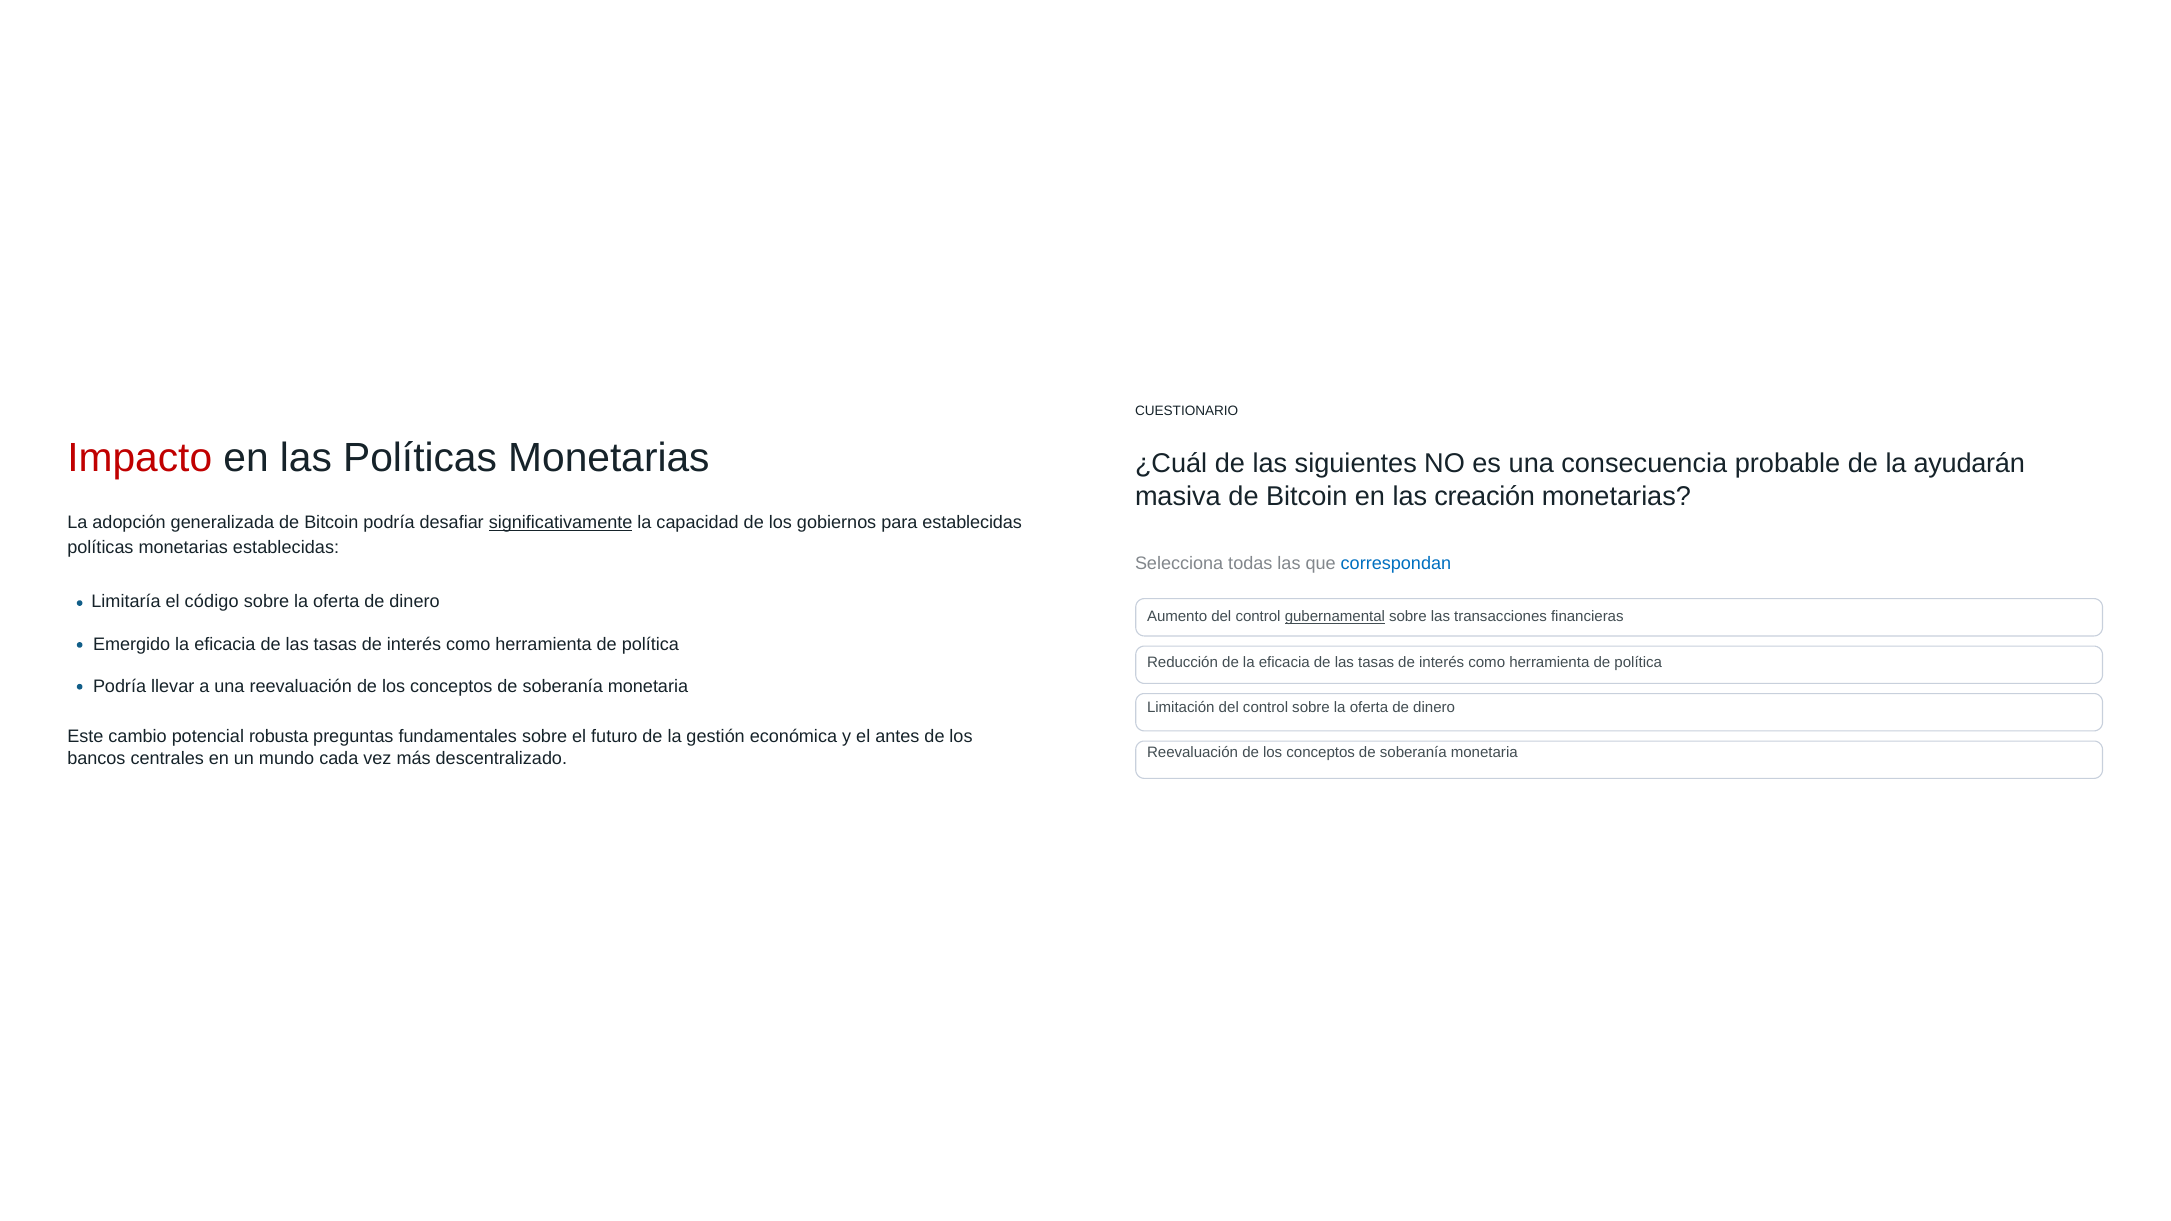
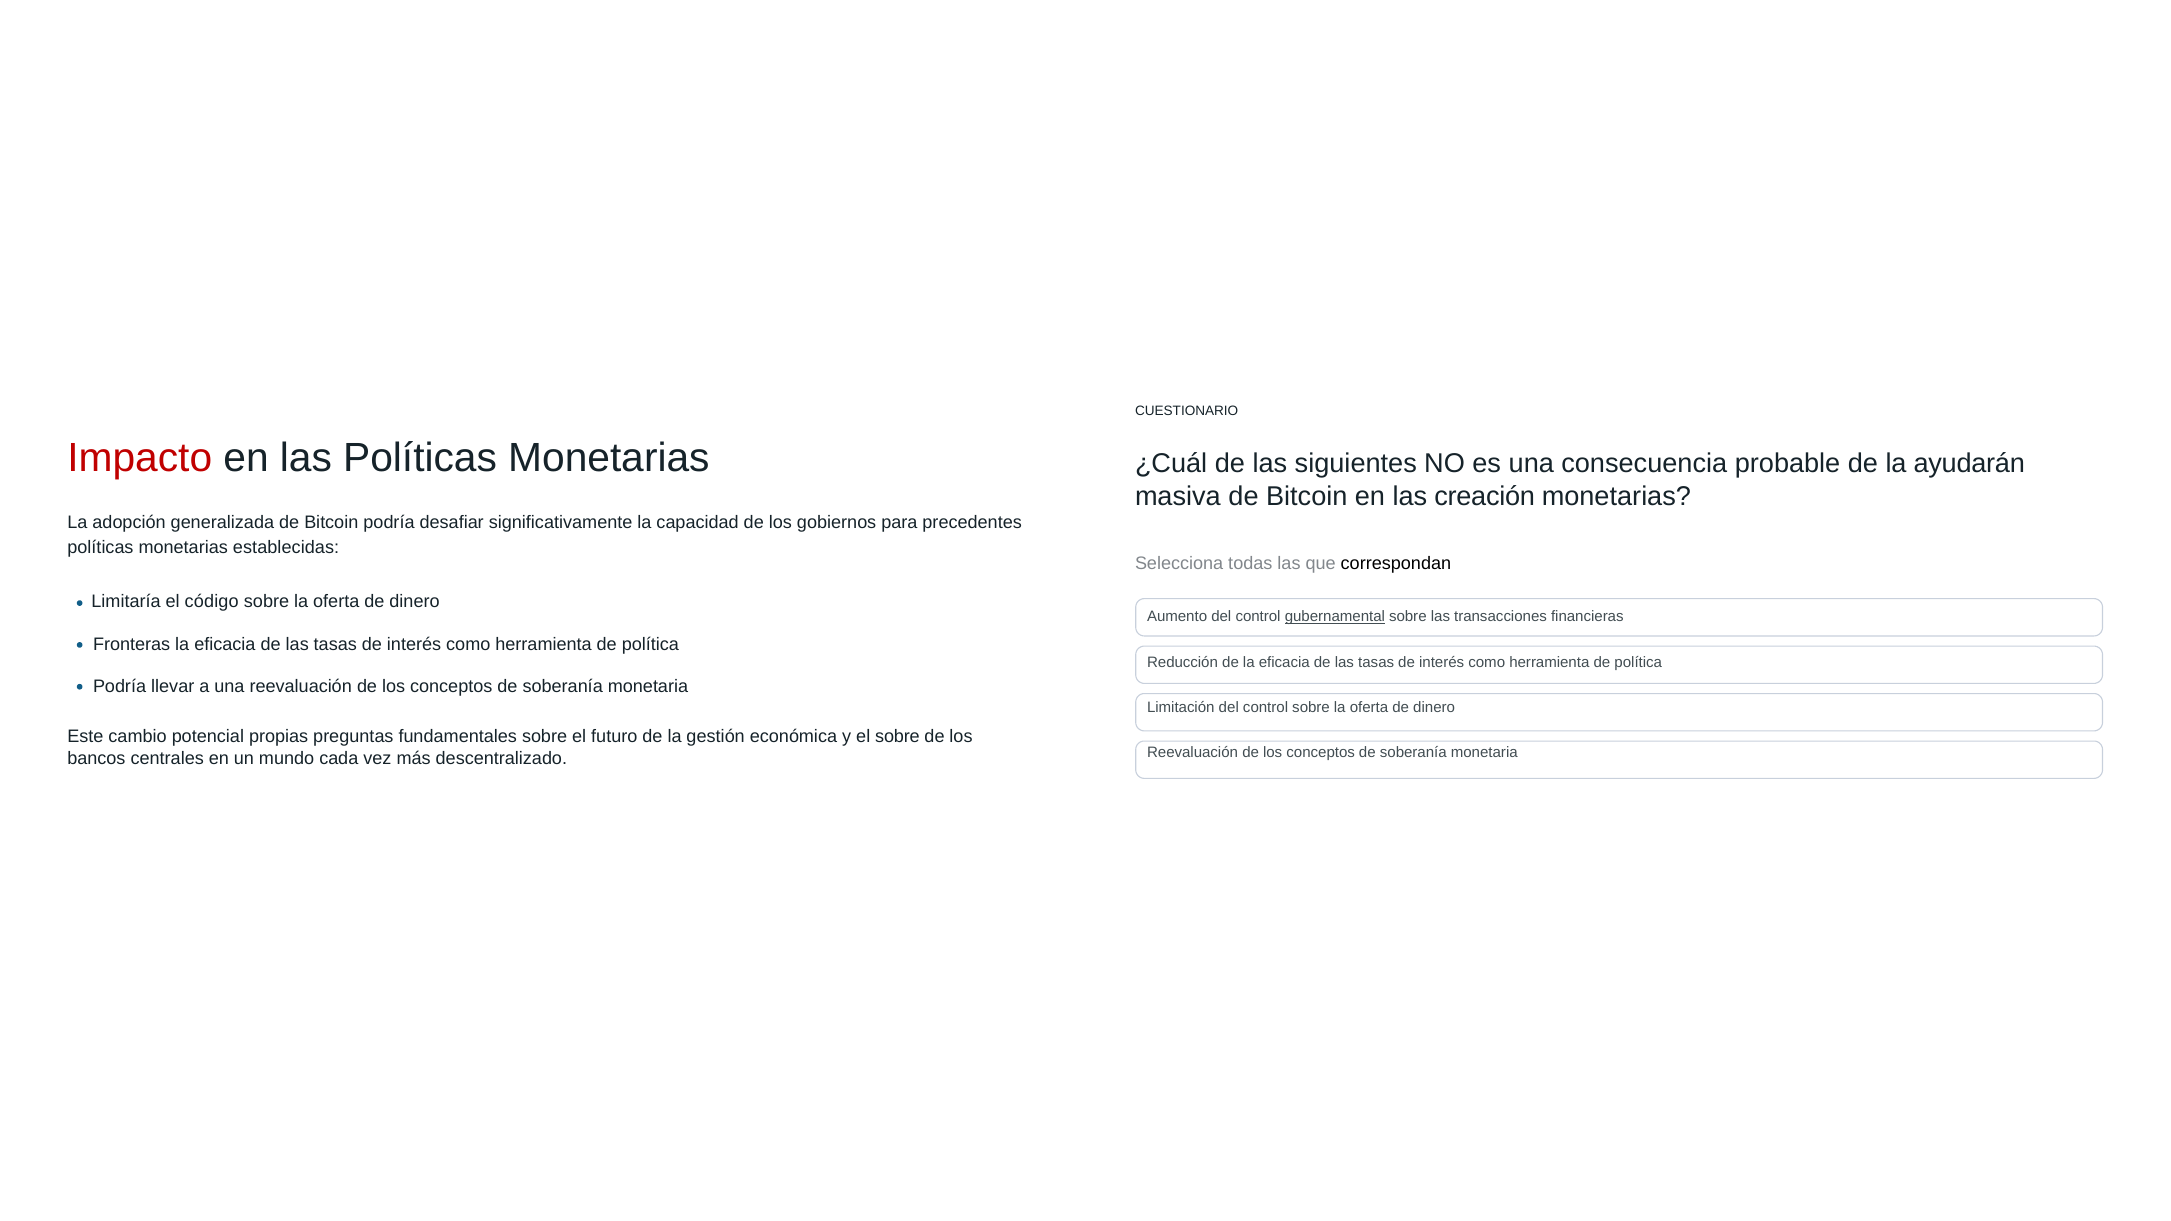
significativamente underline: present -> none (561, 523)
para establecidas: establecidas -> precedentes (972, 523)
correspondan colour: blue -> black (1396, 564)
Emergido: Emergido -> Fronteras (132, 644)
robusta: robusta -> propias (279, 736)
el antes: antes -> sobre (897, 736)
